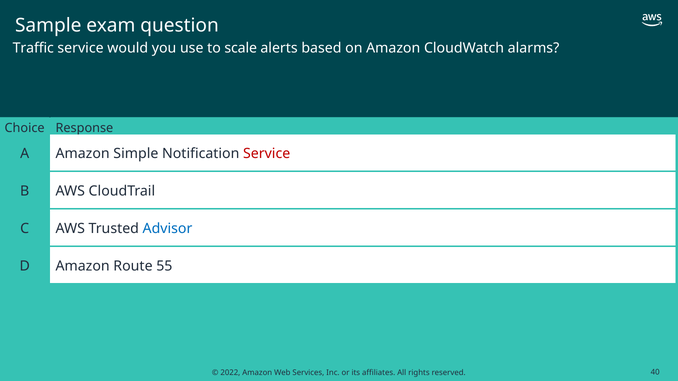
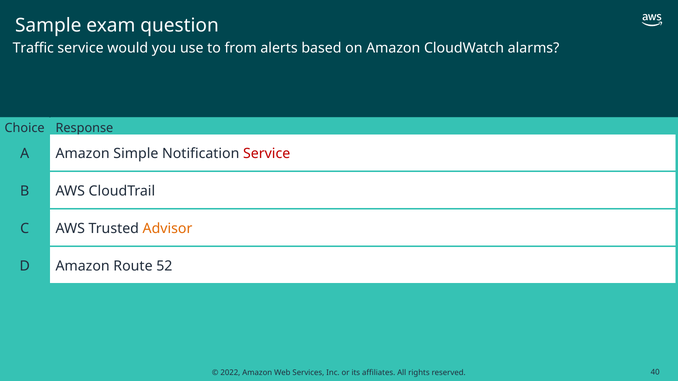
scale: scale -> from (241, 48)
Advisor colour: blue -> orange (167, 229)
55: 55 -> 52 (164, 266)
